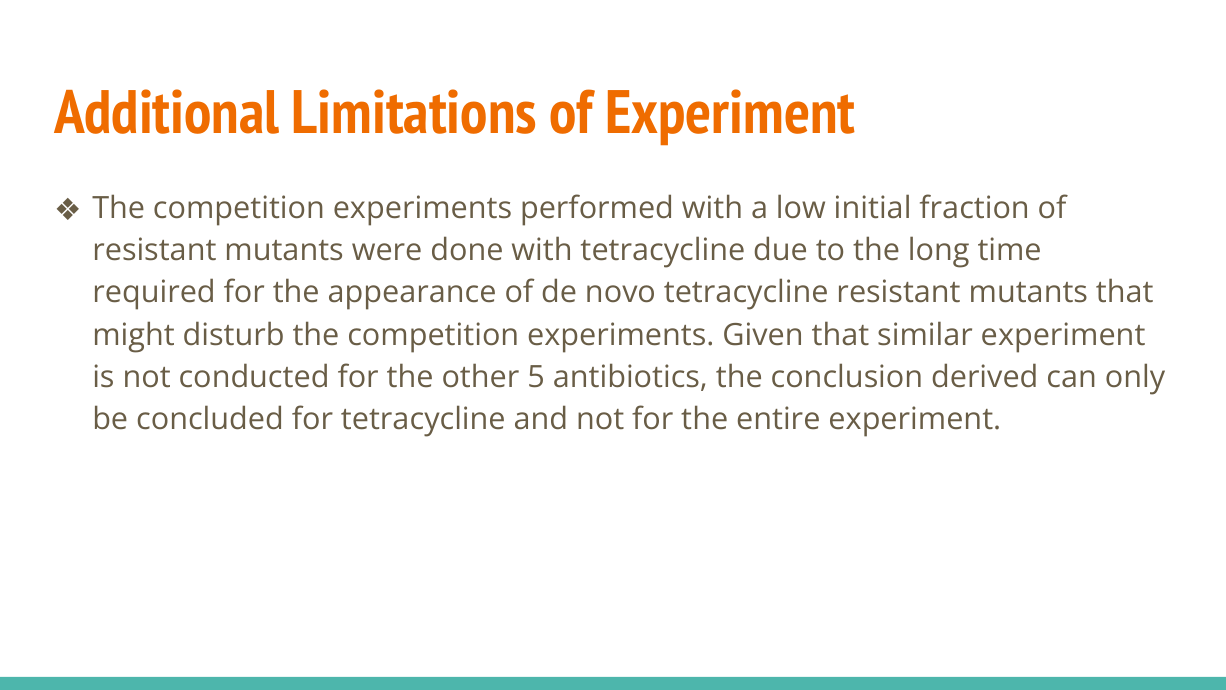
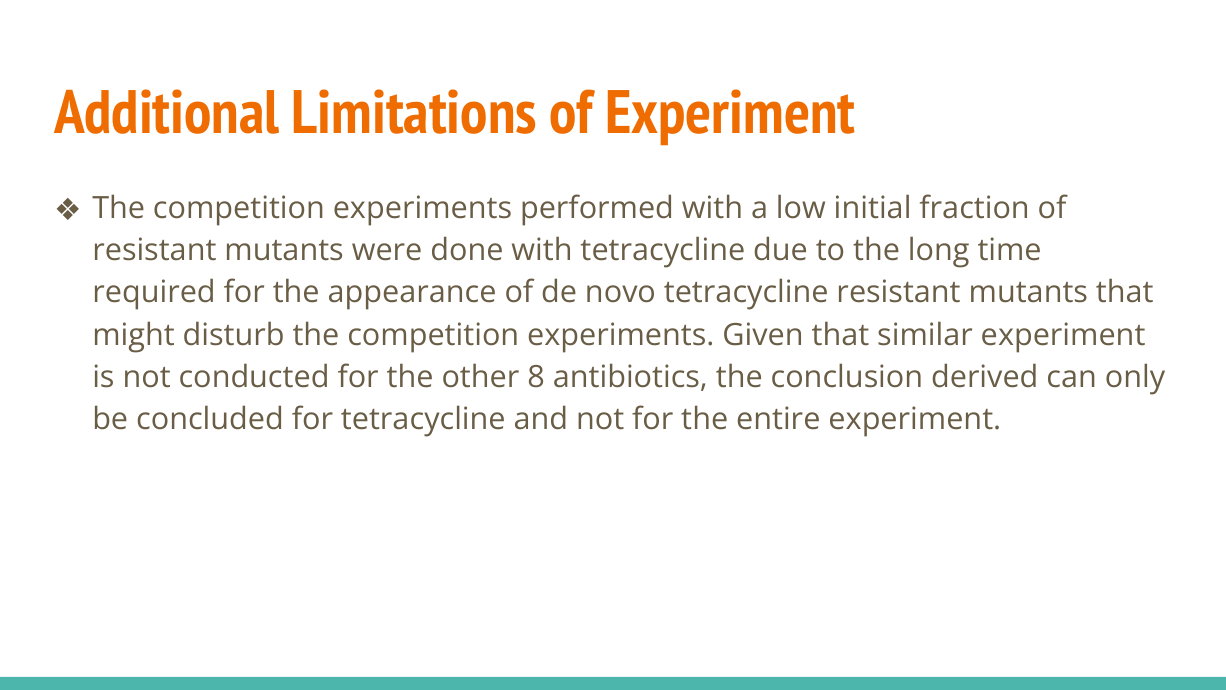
5: 5 -> 8 (536, 377)
